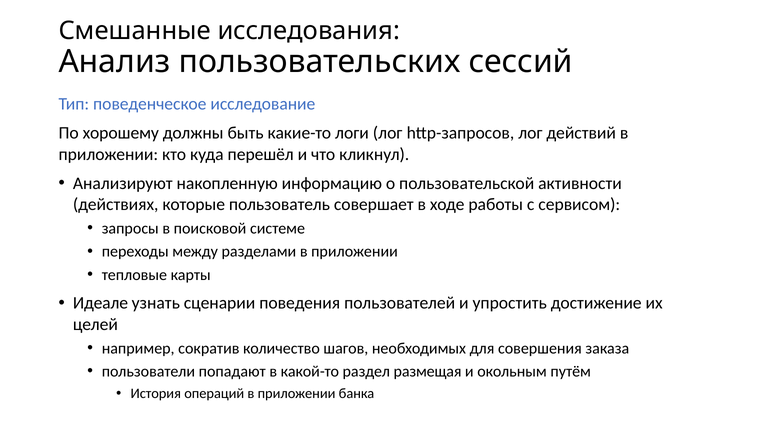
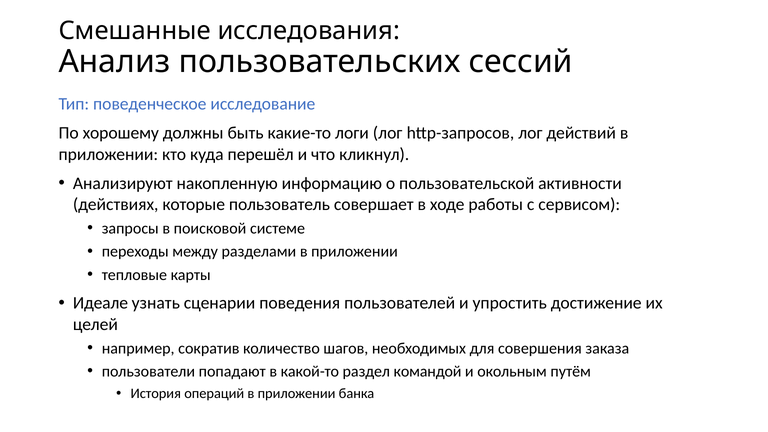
размещая: размещая -> командой (428, 372)
